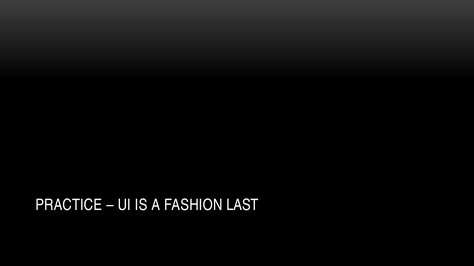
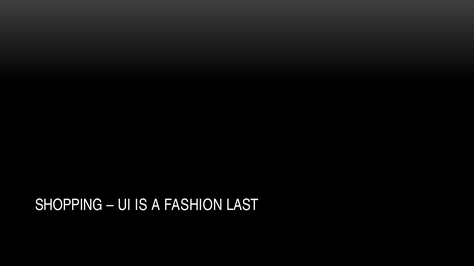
PRACTICE: PRACTICE -> SHOPPING (69, 205)
